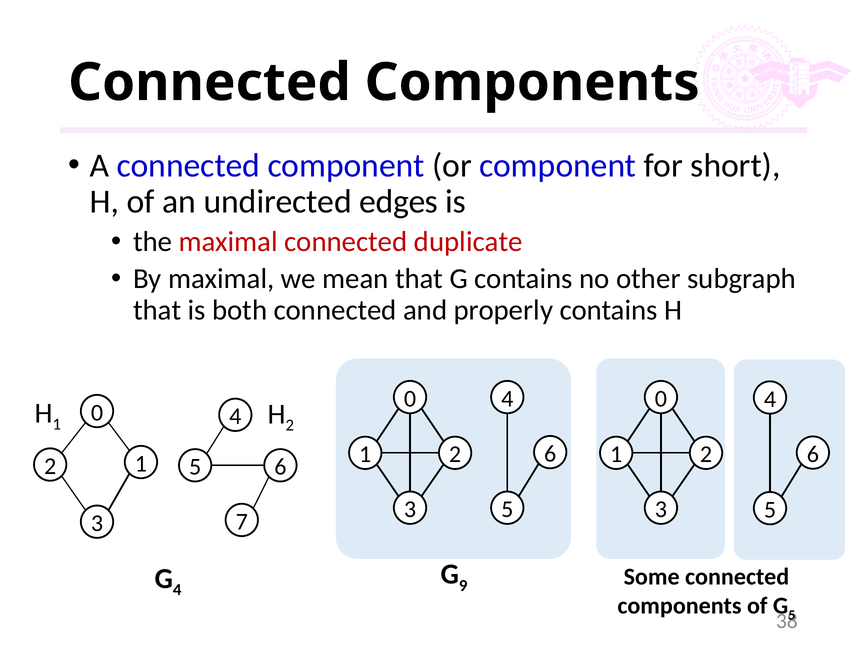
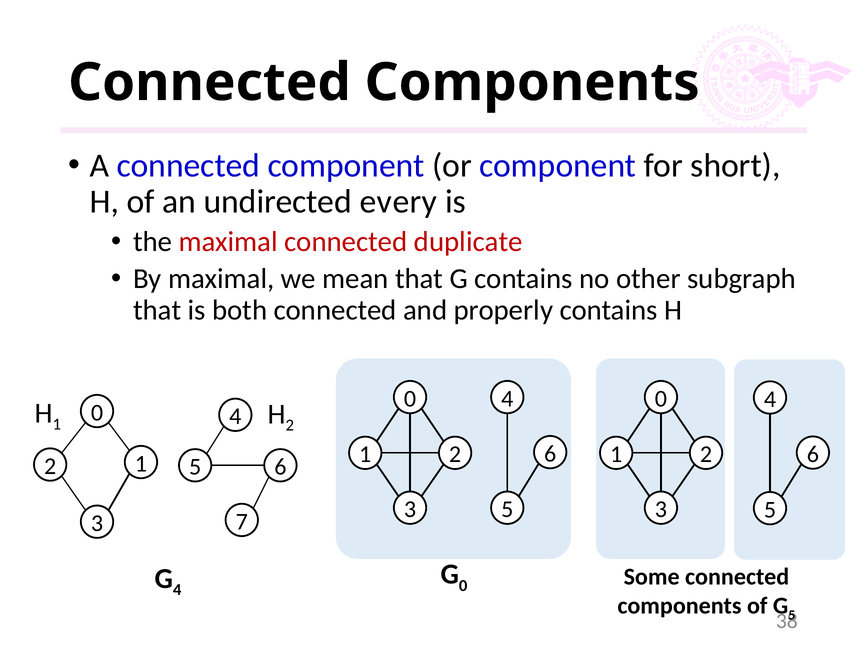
edges: edges -> every (398, 202)
G 9: 9 -> 0 (463, 585)
